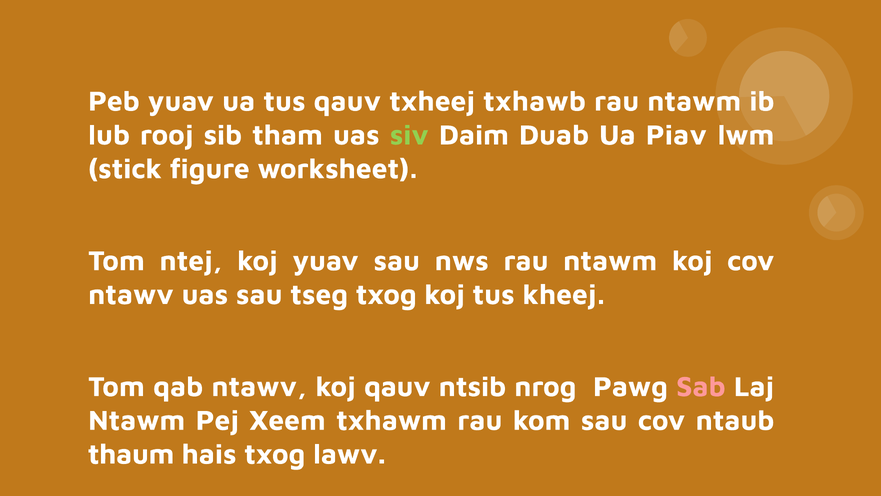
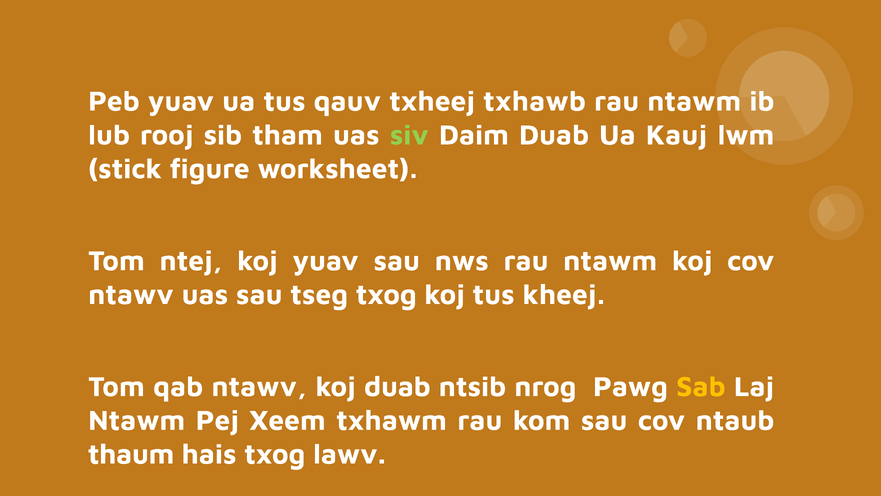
Piav: Piav -> Kauj (676, 135)
koj qauv: qauv -> duab (397, 386)
Sab colour: pink -> yellow (701, 386)
